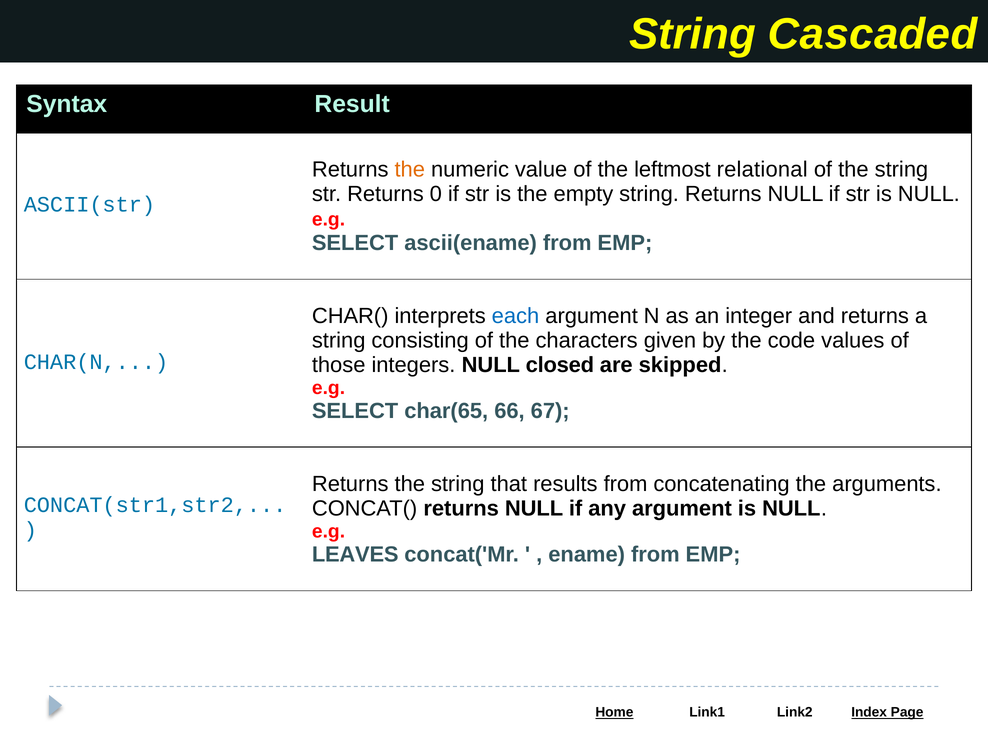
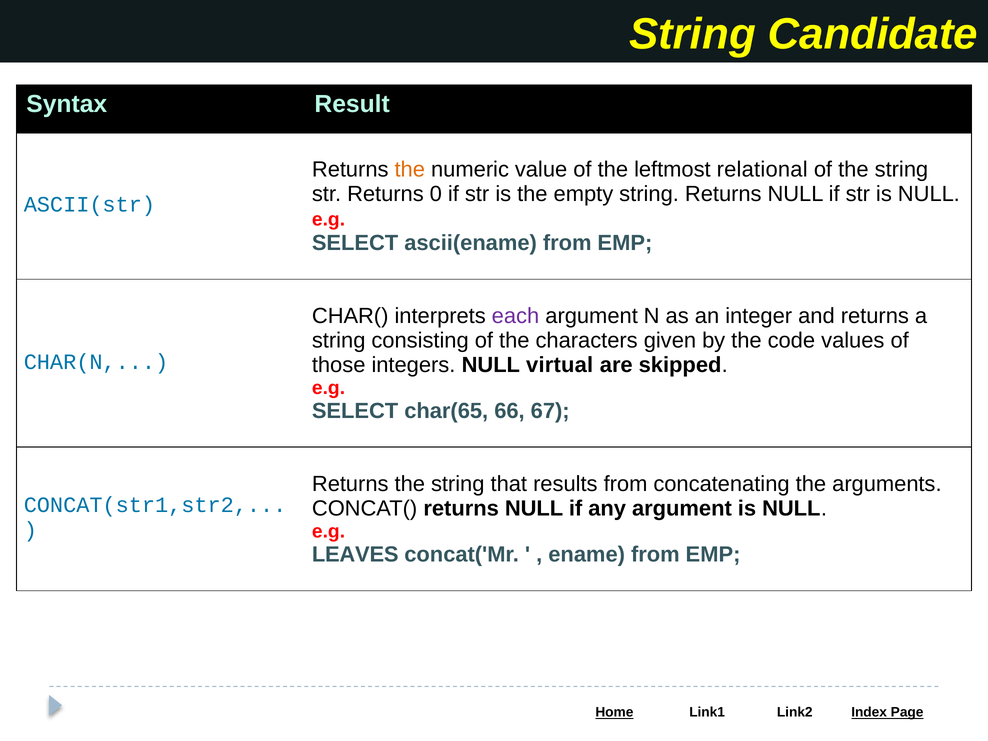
Cascaded: Cascaded -> Candidate (873, 34)
each colour: blue -> purple (516, 316)
closed: closed -> virtual (560, 365)
